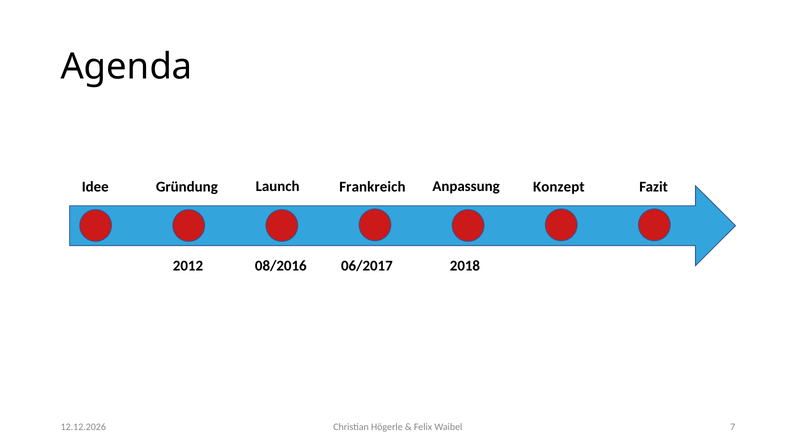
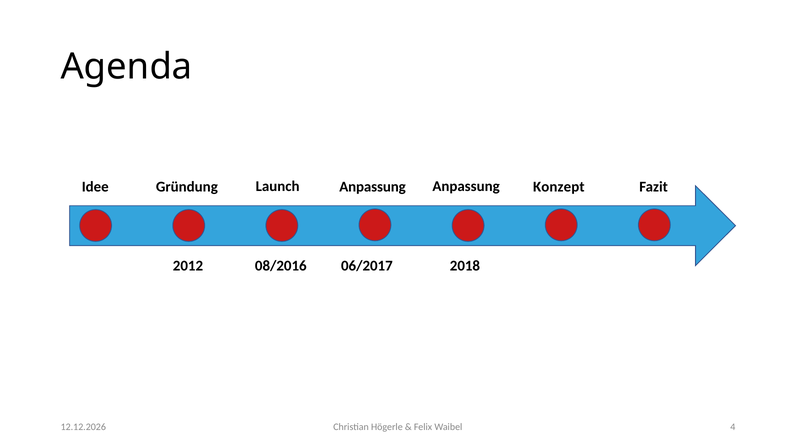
Frankreich: Frankreich -> Anpassung (373, 187)
7: 7 -> 4 (733, 427)
